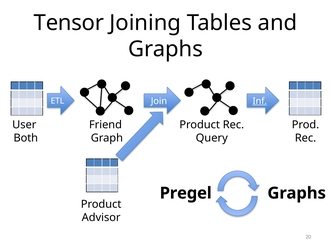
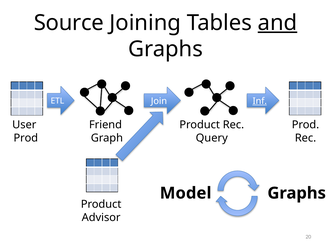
Tensor: Tensor -> Source (69, 23)
and underline: none -> present (277, 23)
Both: Both -> Prod (26, 138)
Pregel: Pregel -> Model (186, 193)
